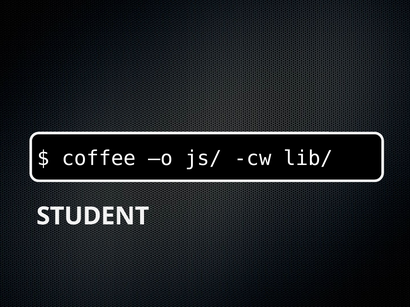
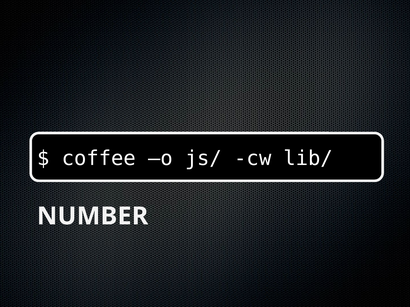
STUDENT: STUDENT -> NUMBER (93, 216)
